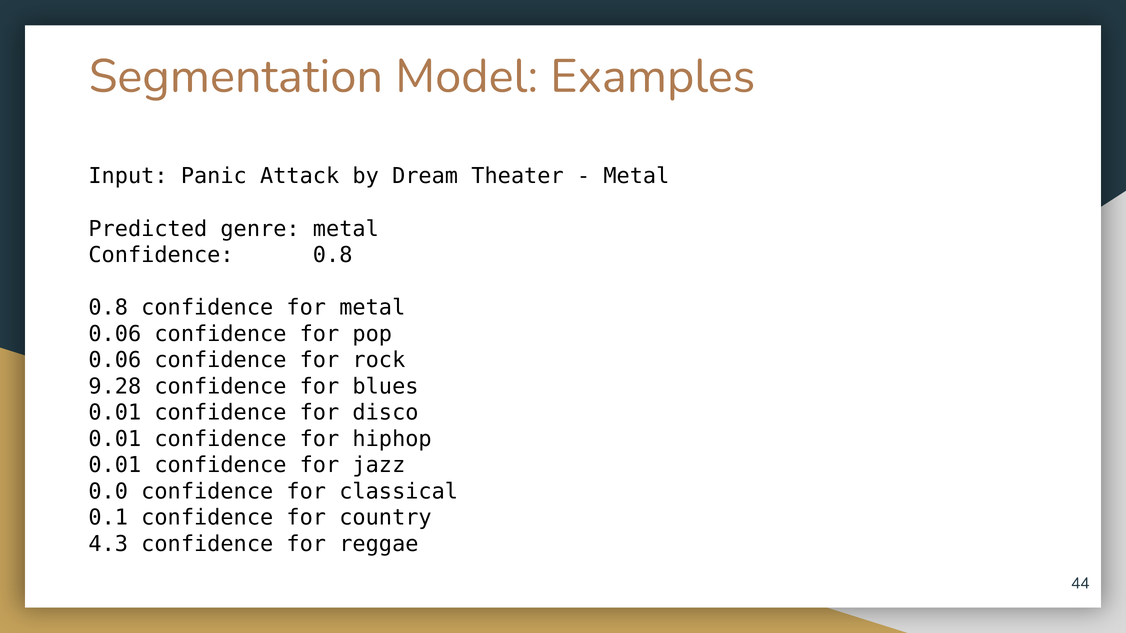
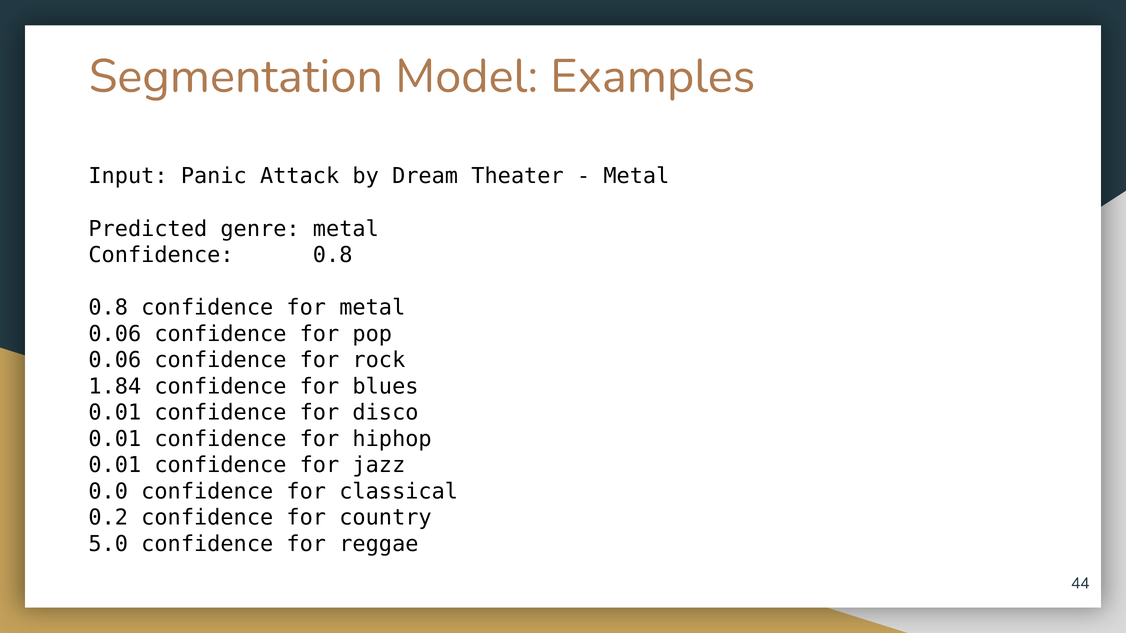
9.28: 9.28 -> 1.84 (115, 387)
0.1: 0.1 -> 0.2 (108, 518)
4.3: 4.3 -> 5.0 (108, 544)
